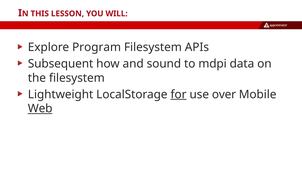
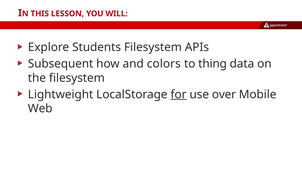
Program: Program -> Students (97, 47)
sound: sound -> colors (164, 64)
mdpi: mdpi -> thing (213, 64)
Web underline: present -> none (40, 108)
